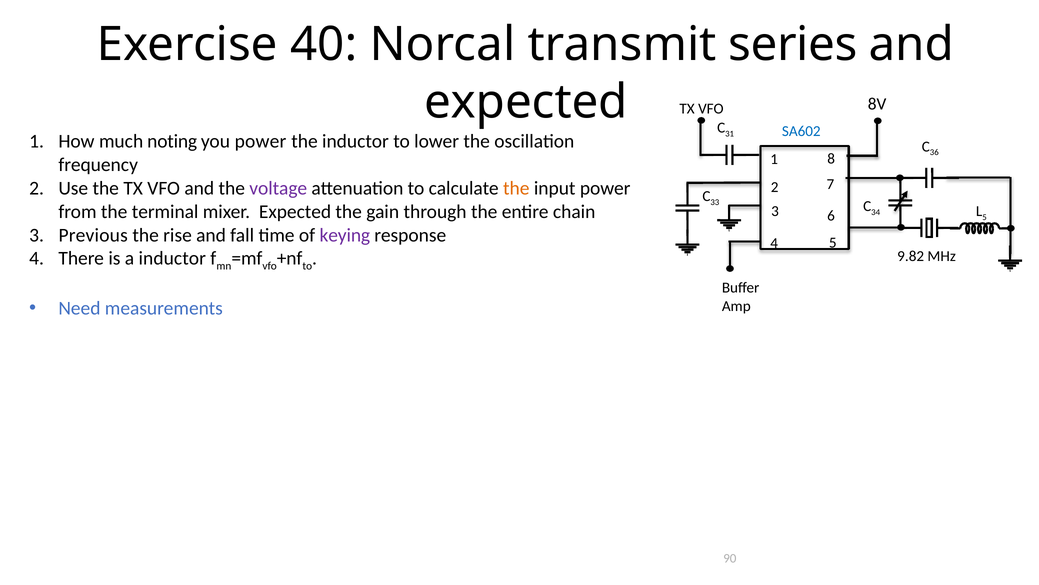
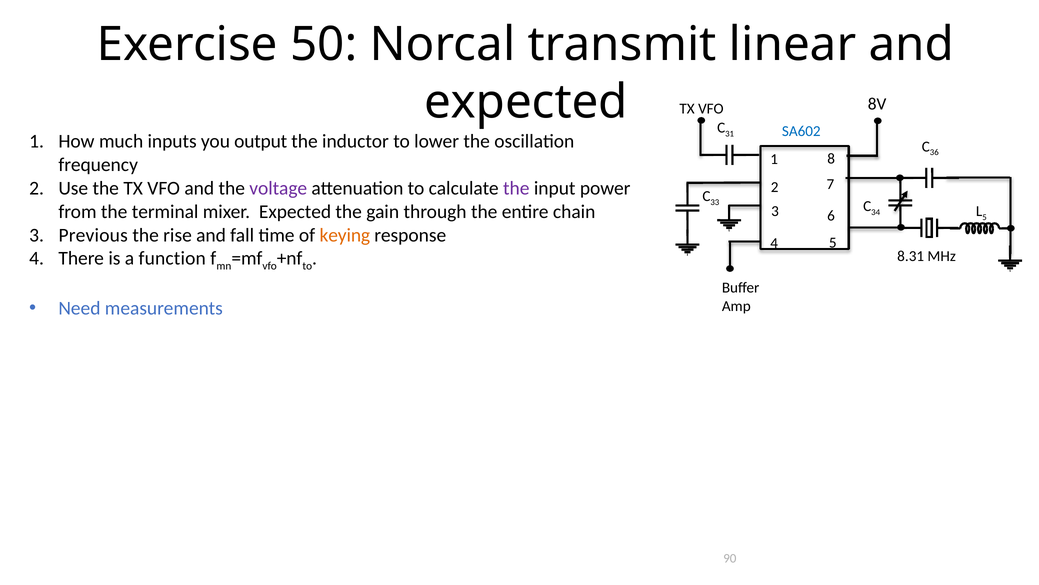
40: 40 -> 50 (324, 45)
series: series -> linear (793, 45)
noting: noting -> inputs (172, 141)
you power: power -> output (261, 141)
the colour: orange -> purple (516, 188)
keying colour: purple -> orange (345, 235)
9.82: 9.82 -> 8.31 (911, 256)
a inductor: inductor -> function (172, 258)
